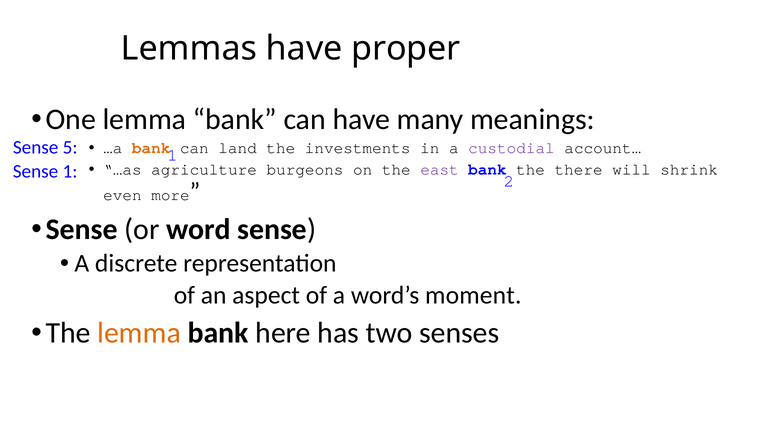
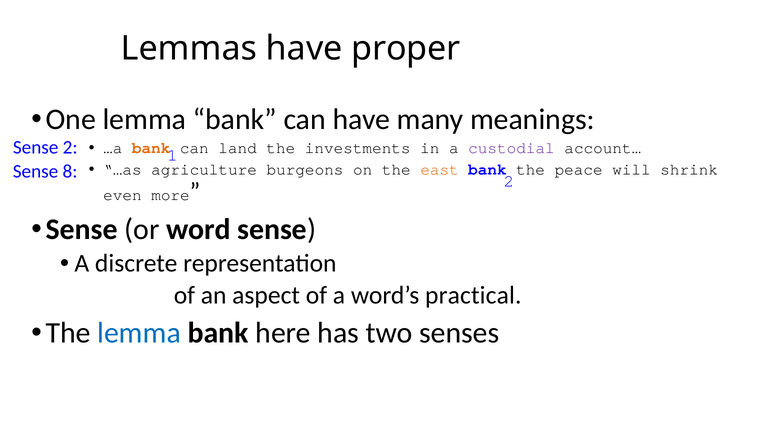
Sense 5: 5 -> 2 (70, 147)
east colour: purple -> orange (440, 170)
there: there -> peace (579, 170)
Sense 1: 1 -> 8 (70, 172)
moment: moment -> practical (473, 295)
lemma colour: orange -> blue (139, 333)
